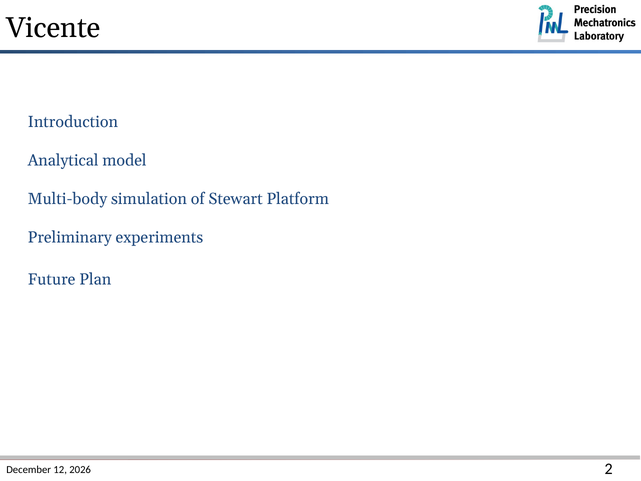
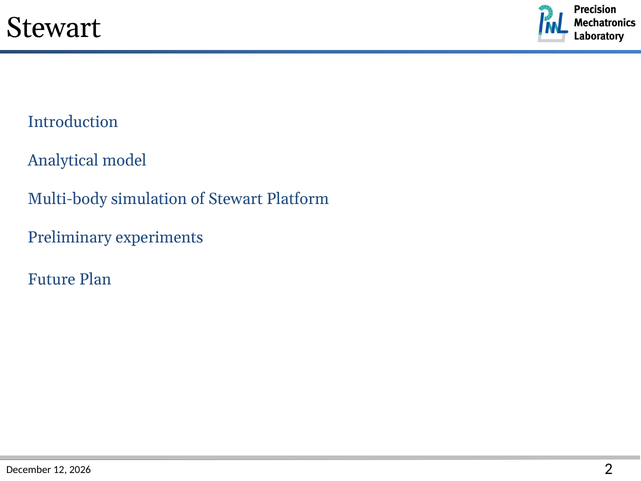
Vicente: Vicente -> Stewart (54, 28)
